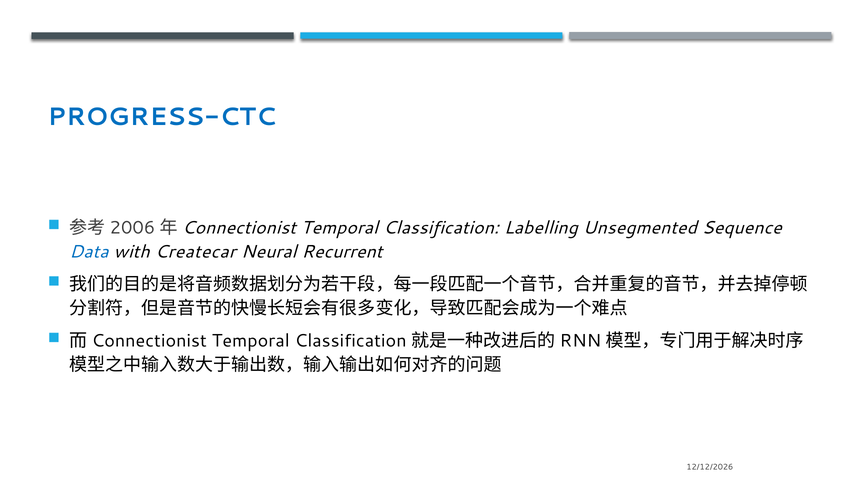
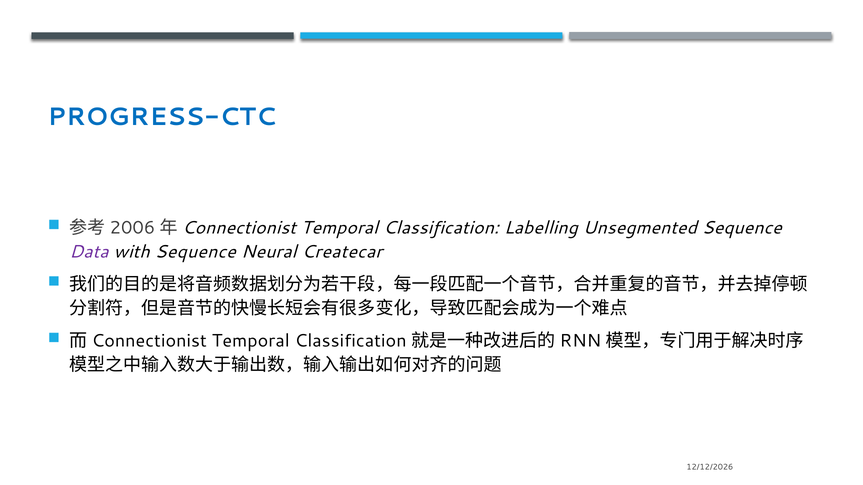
Data colour: blue -> purple (89, 252)
with Createcar: Createcar -> Sequence (195, 252)
Recurrent: Recurrent -> Createcar (342, 252)
